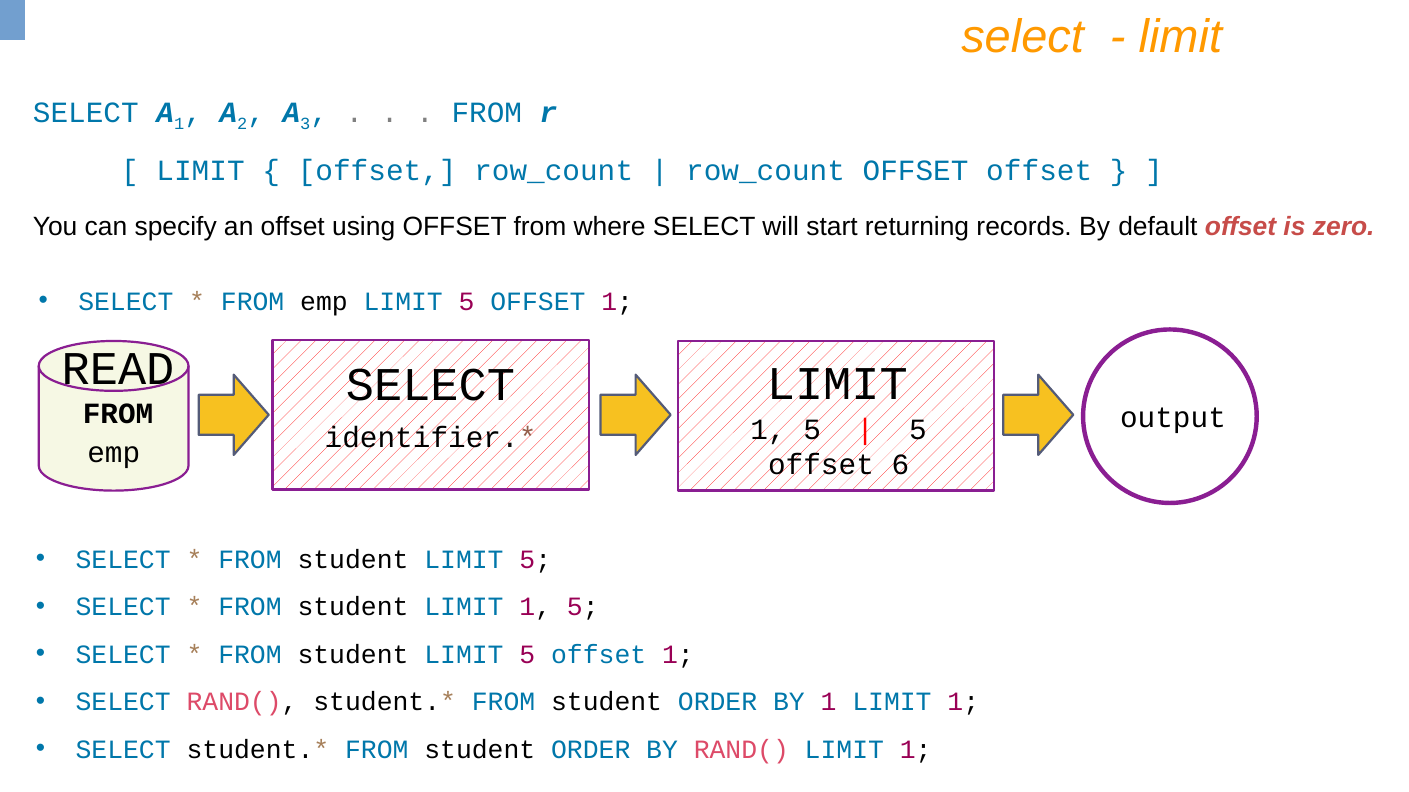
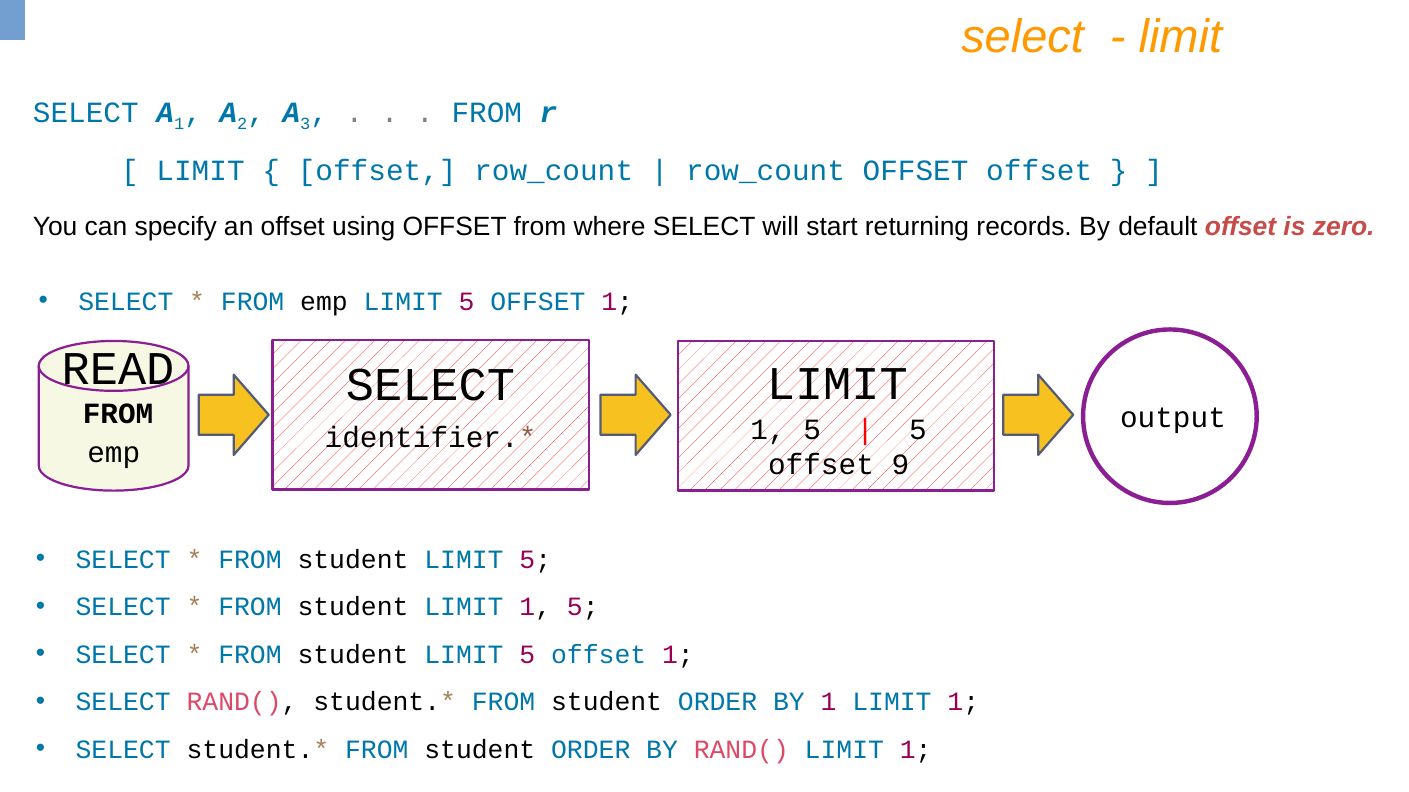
6: 6 -> 9 (900, 465)
